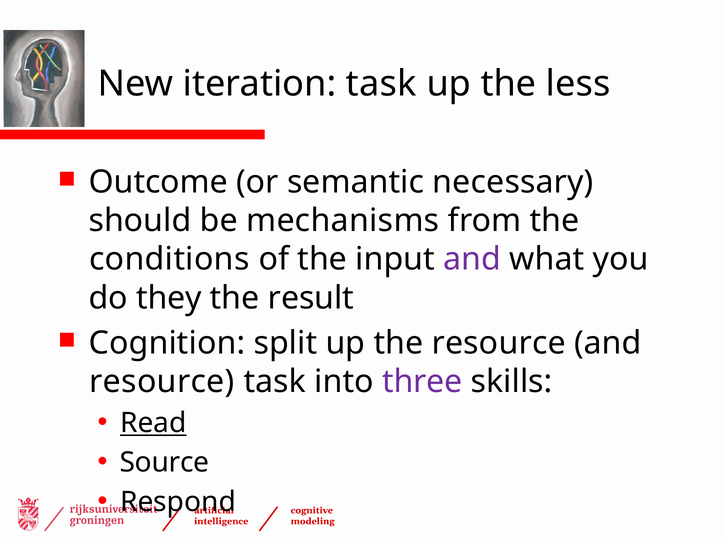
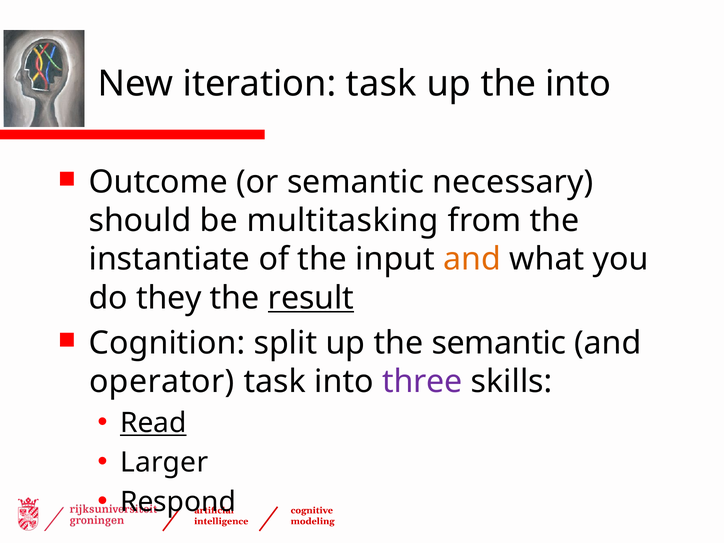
the less: less -> into (578, 84)
mechanisms: mechanisms -> multitasking (343, 221)
conditions: conditions -> instantiate (169, 259)
and colour: purple -> orange (472, 259)
result underline: none -> present (311, 298)
the resource: resource -> semantic (499, 343)
resource: resource -> operator (162, 382)
Source: Source -> Larger (164, 463)
